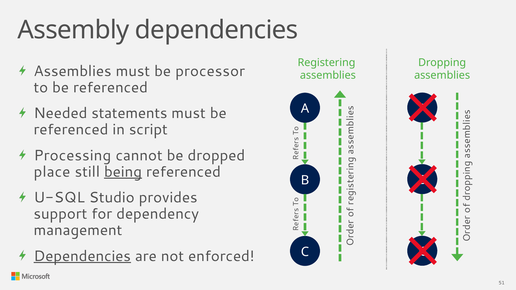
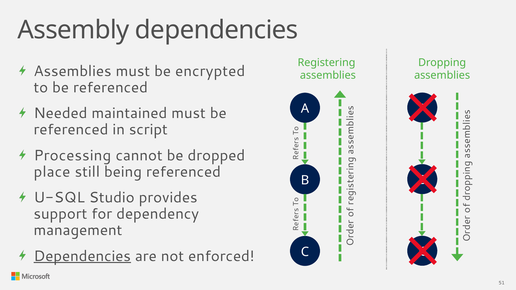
processor: processor -> encrypted (210, 71)
statements: statements -> maintained (129, 113)
being underline: present -> none (123, 172)
